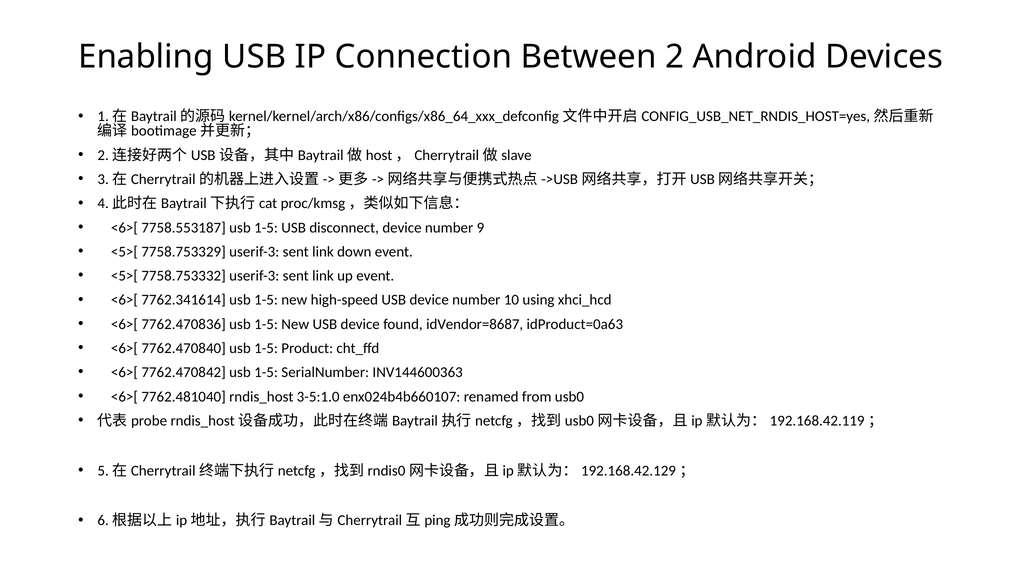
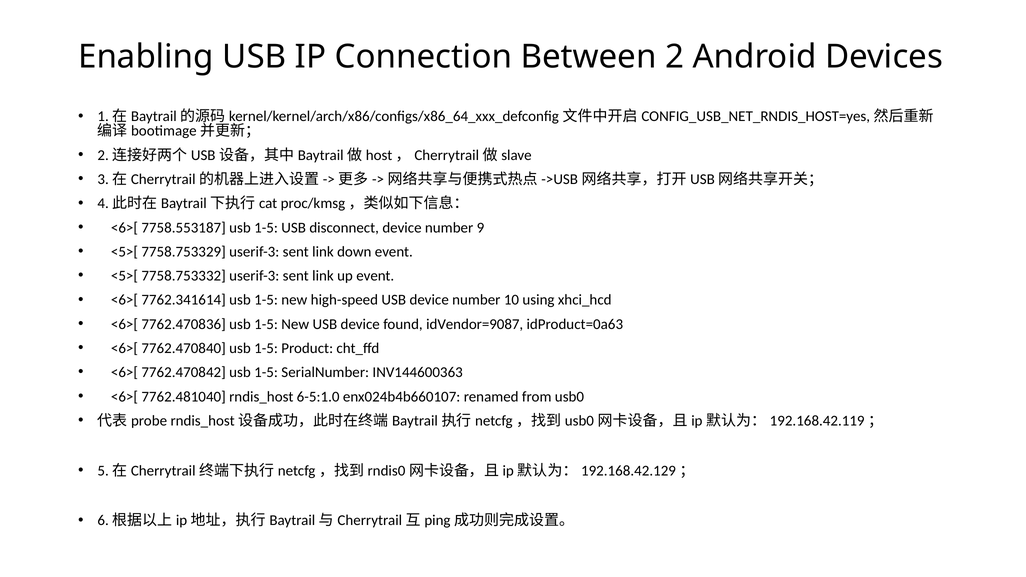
idVendor=8687: idVendor=8687 -> idVendor=9087 (475, 324)
3-5:1.0: 3-5:1.0 -> 6-5:1.0 (318, 397)
